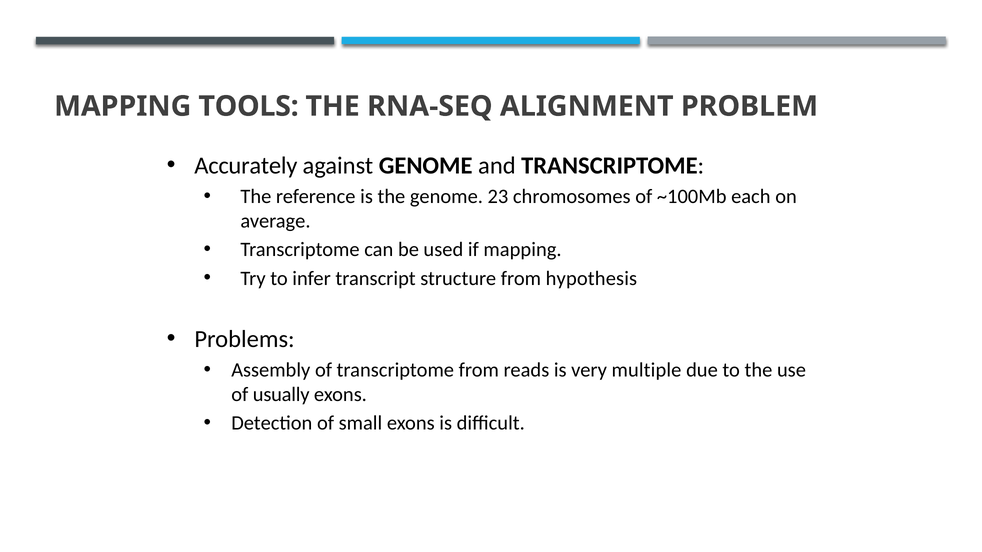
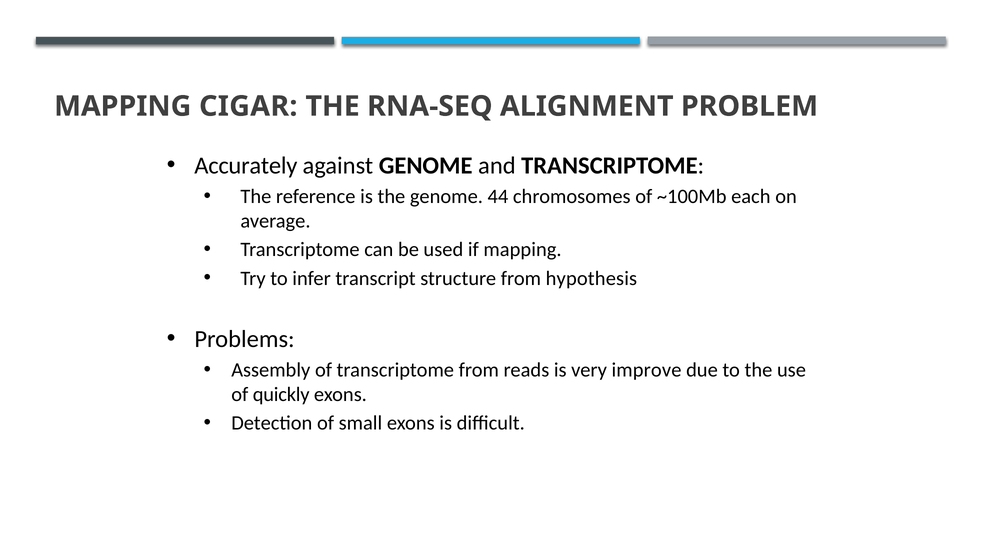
TOOLS: TOOLS -> CIGAR (248, 106)
23: 23 -> 44 (498, 197)
multiple: multiple -> improve (646, 370)
usually: usually -> quickly (281, 395)
